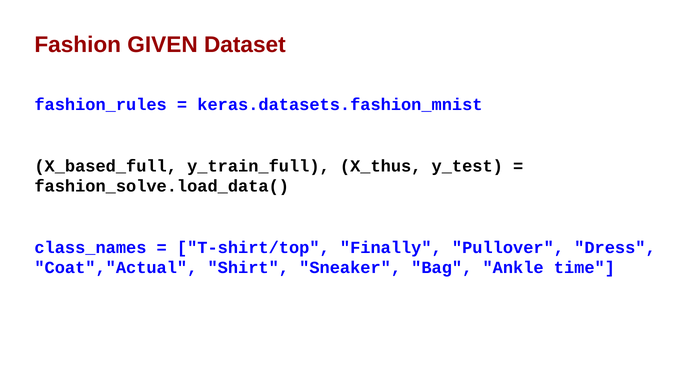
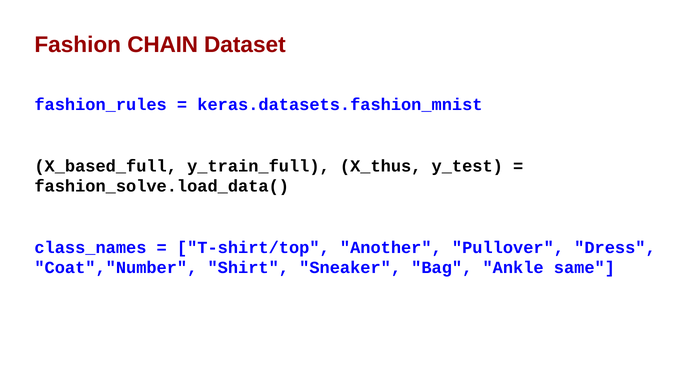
GIVEN: GIVEN -> CHAIN (163, 45)
Finally: Finally -> Another (391, 247)
Coat","Actual: Coat","Actual -> Coat","Number (116, 268)
time: time -> same (584, 268)
